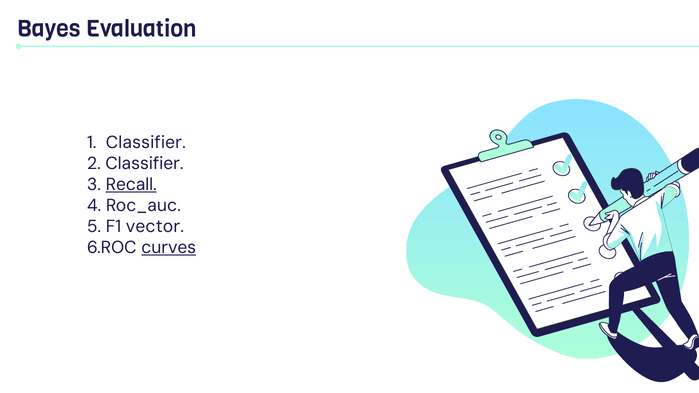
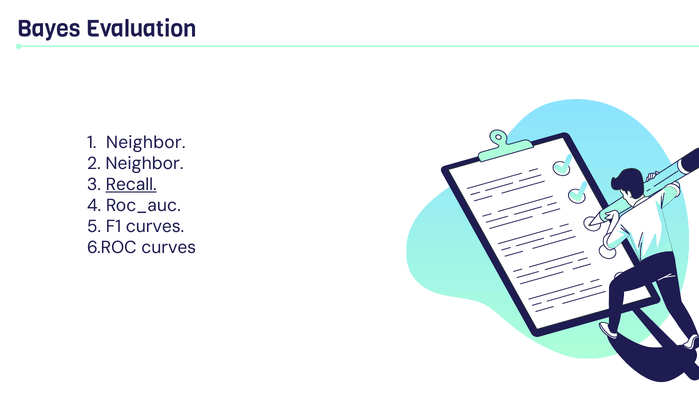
1 Classifier: Classifier -> Neighbor (146, 143)
2 Classifier: Classifier -> Neighbor (144, 164)
F1 vector: vector -> curves (155, 227)
curves underline: present -> none (169, 248)
